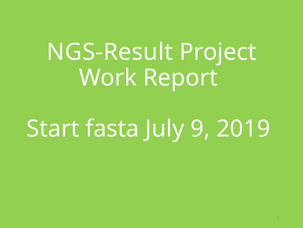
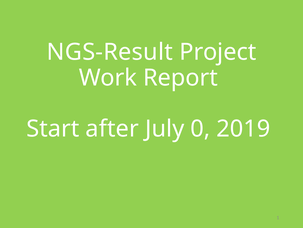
fasta: fasta -> after (112, 128)
9: 9 -> 0 (200, 128)
